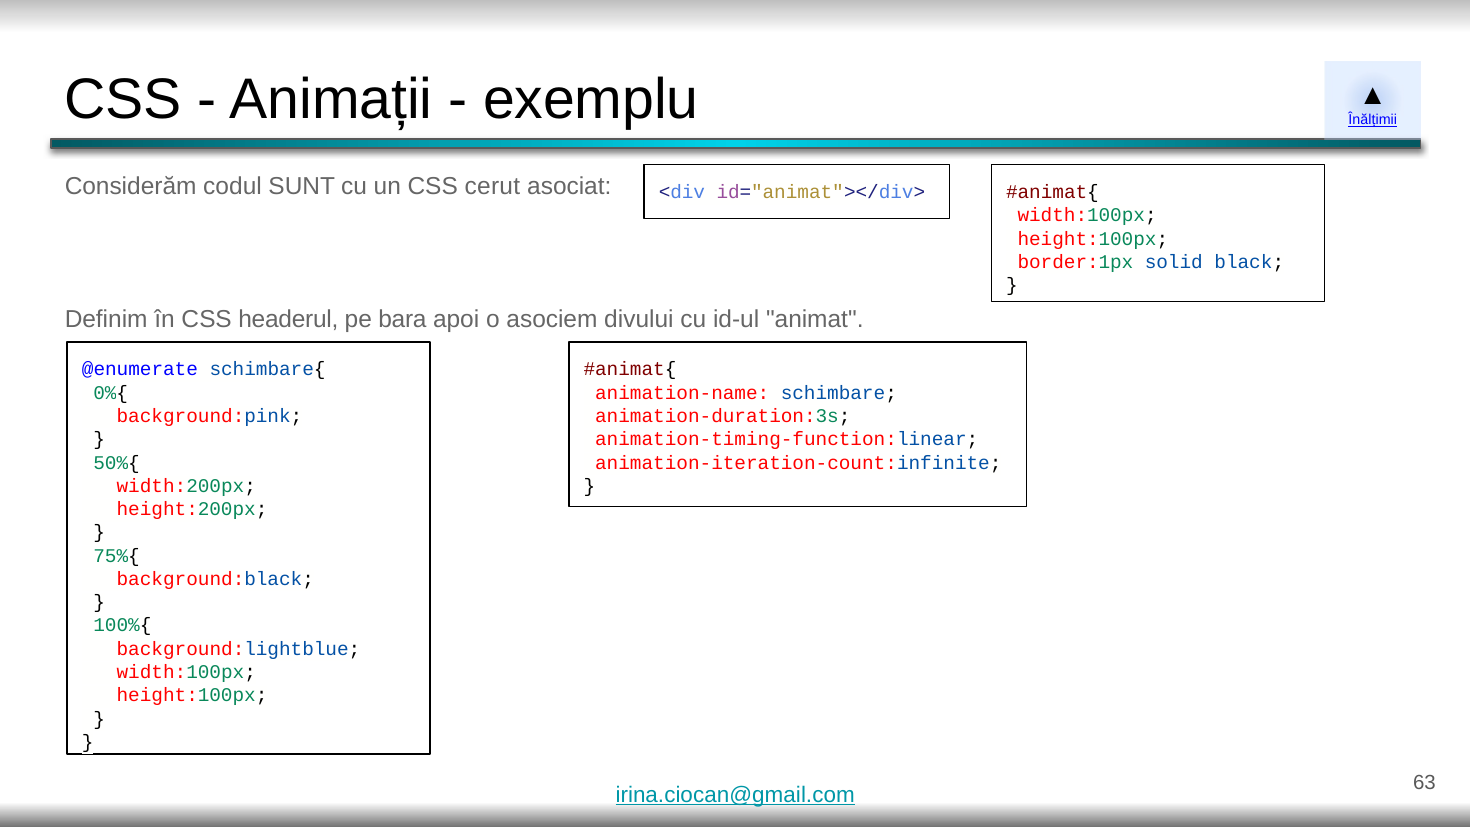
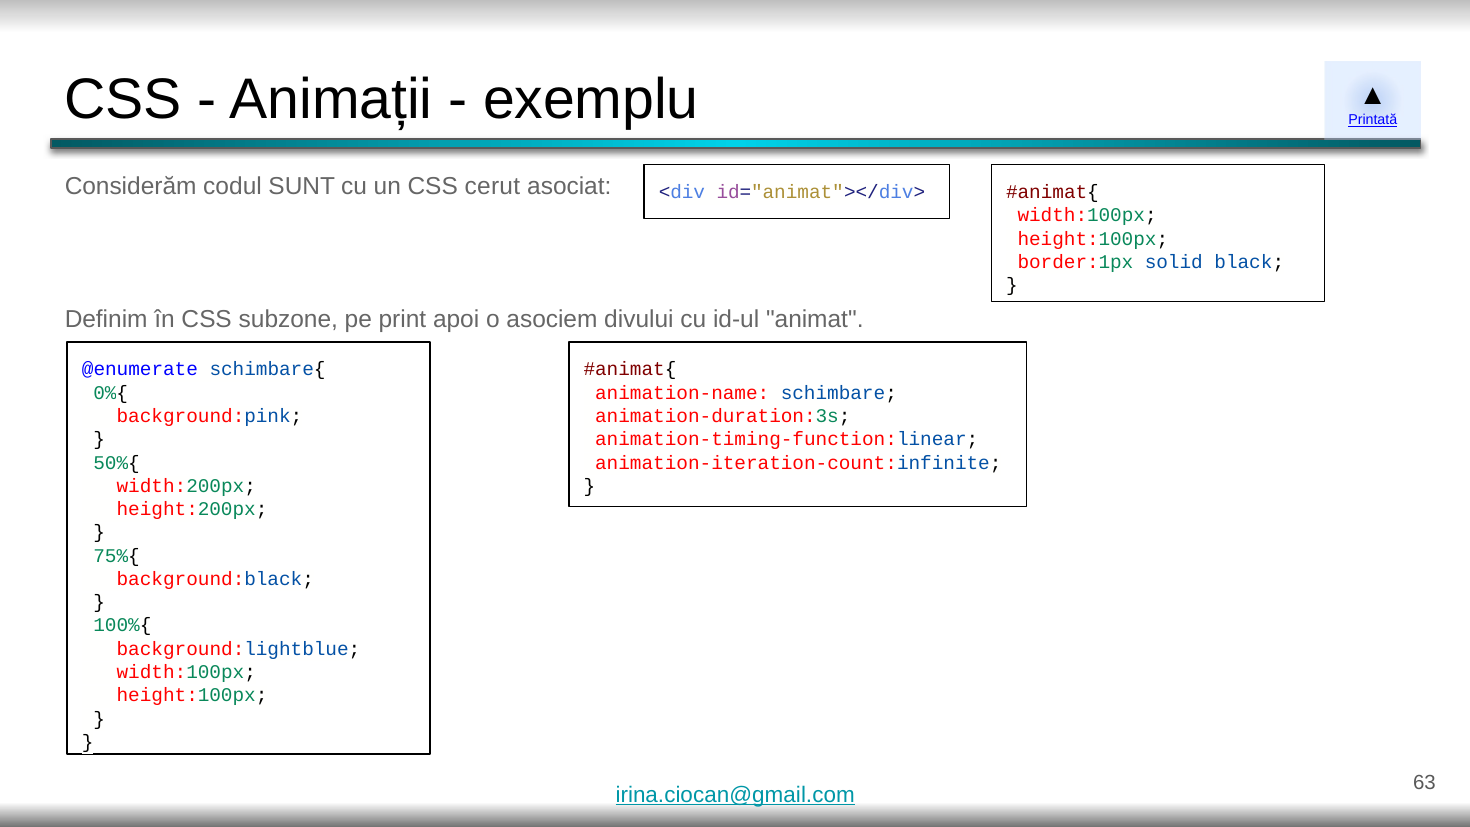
Înălțimii: Înălțimii -> Printată (1373, 120)
headerul: headerul -> subzone (288, 319)
bara: bara -> print (402, 319)
